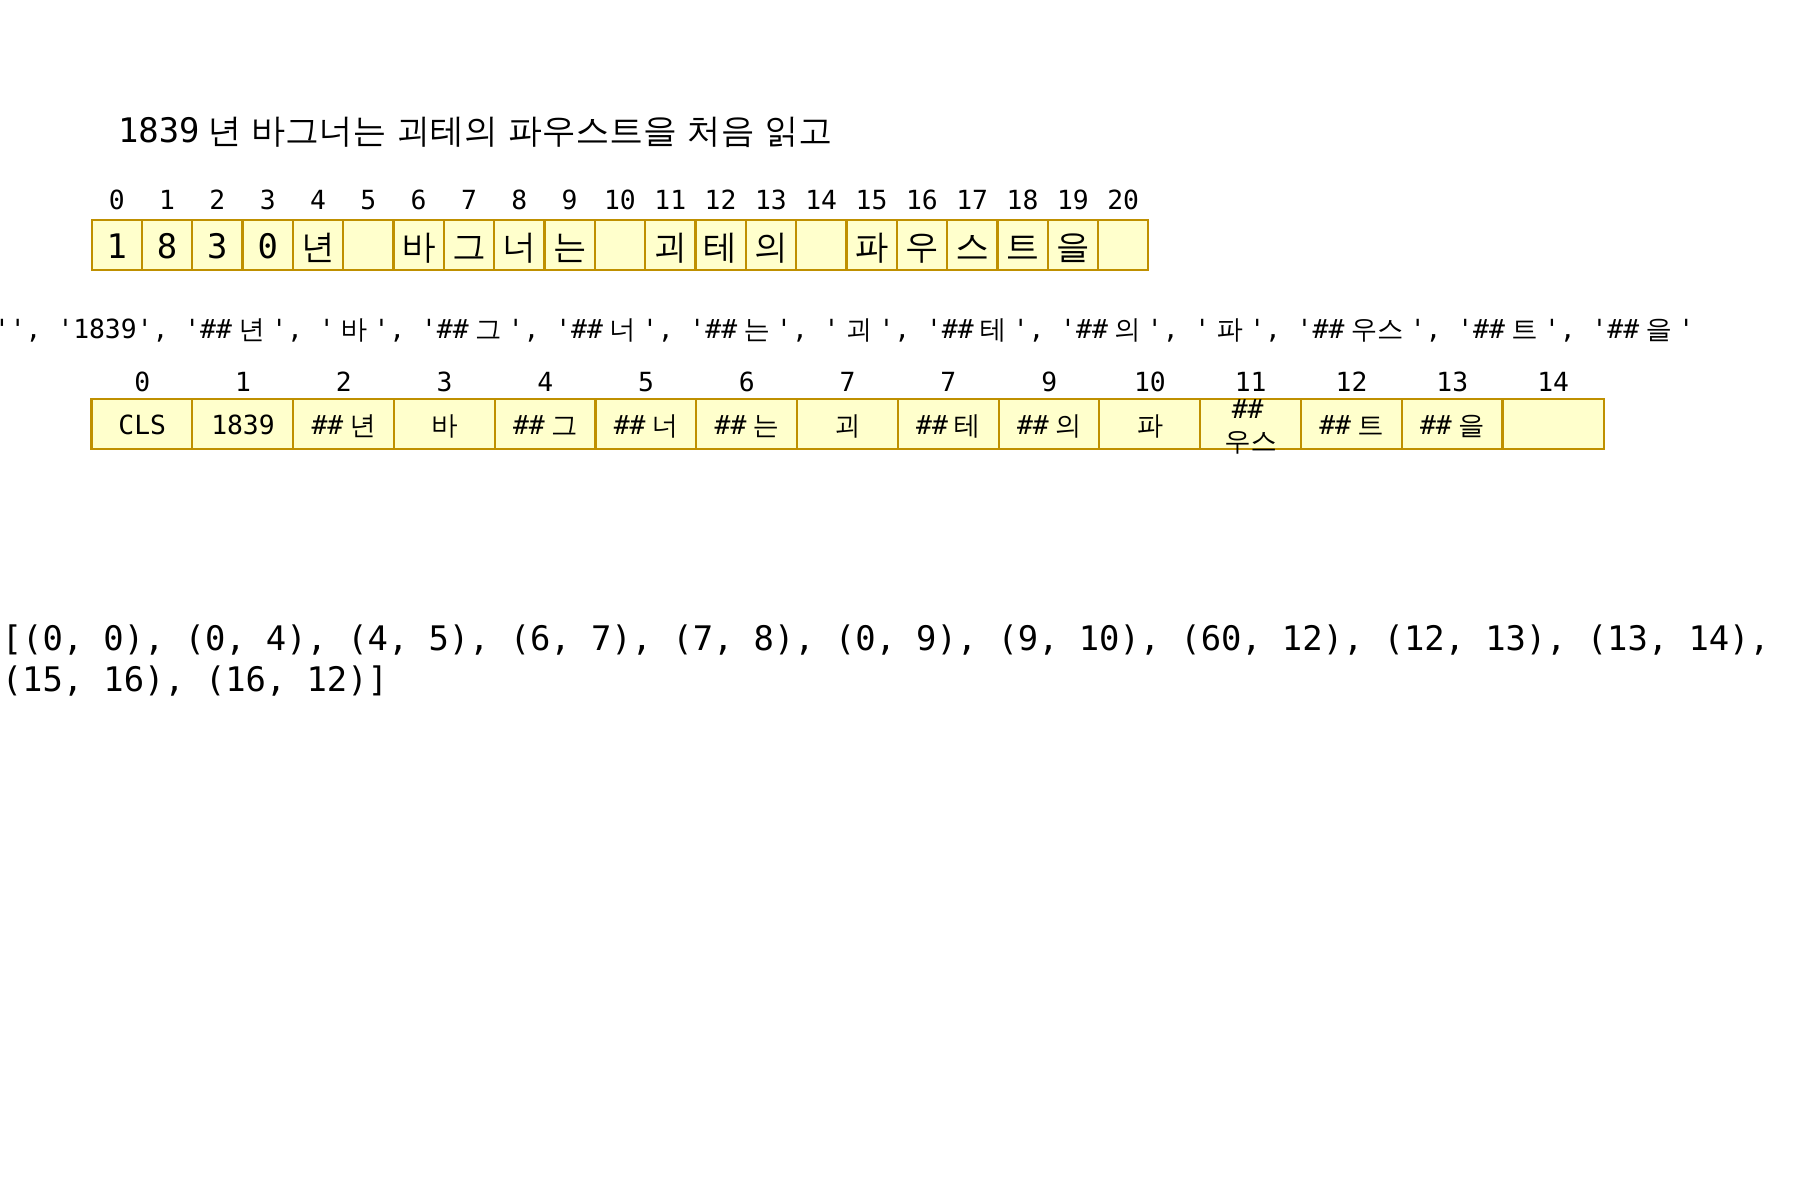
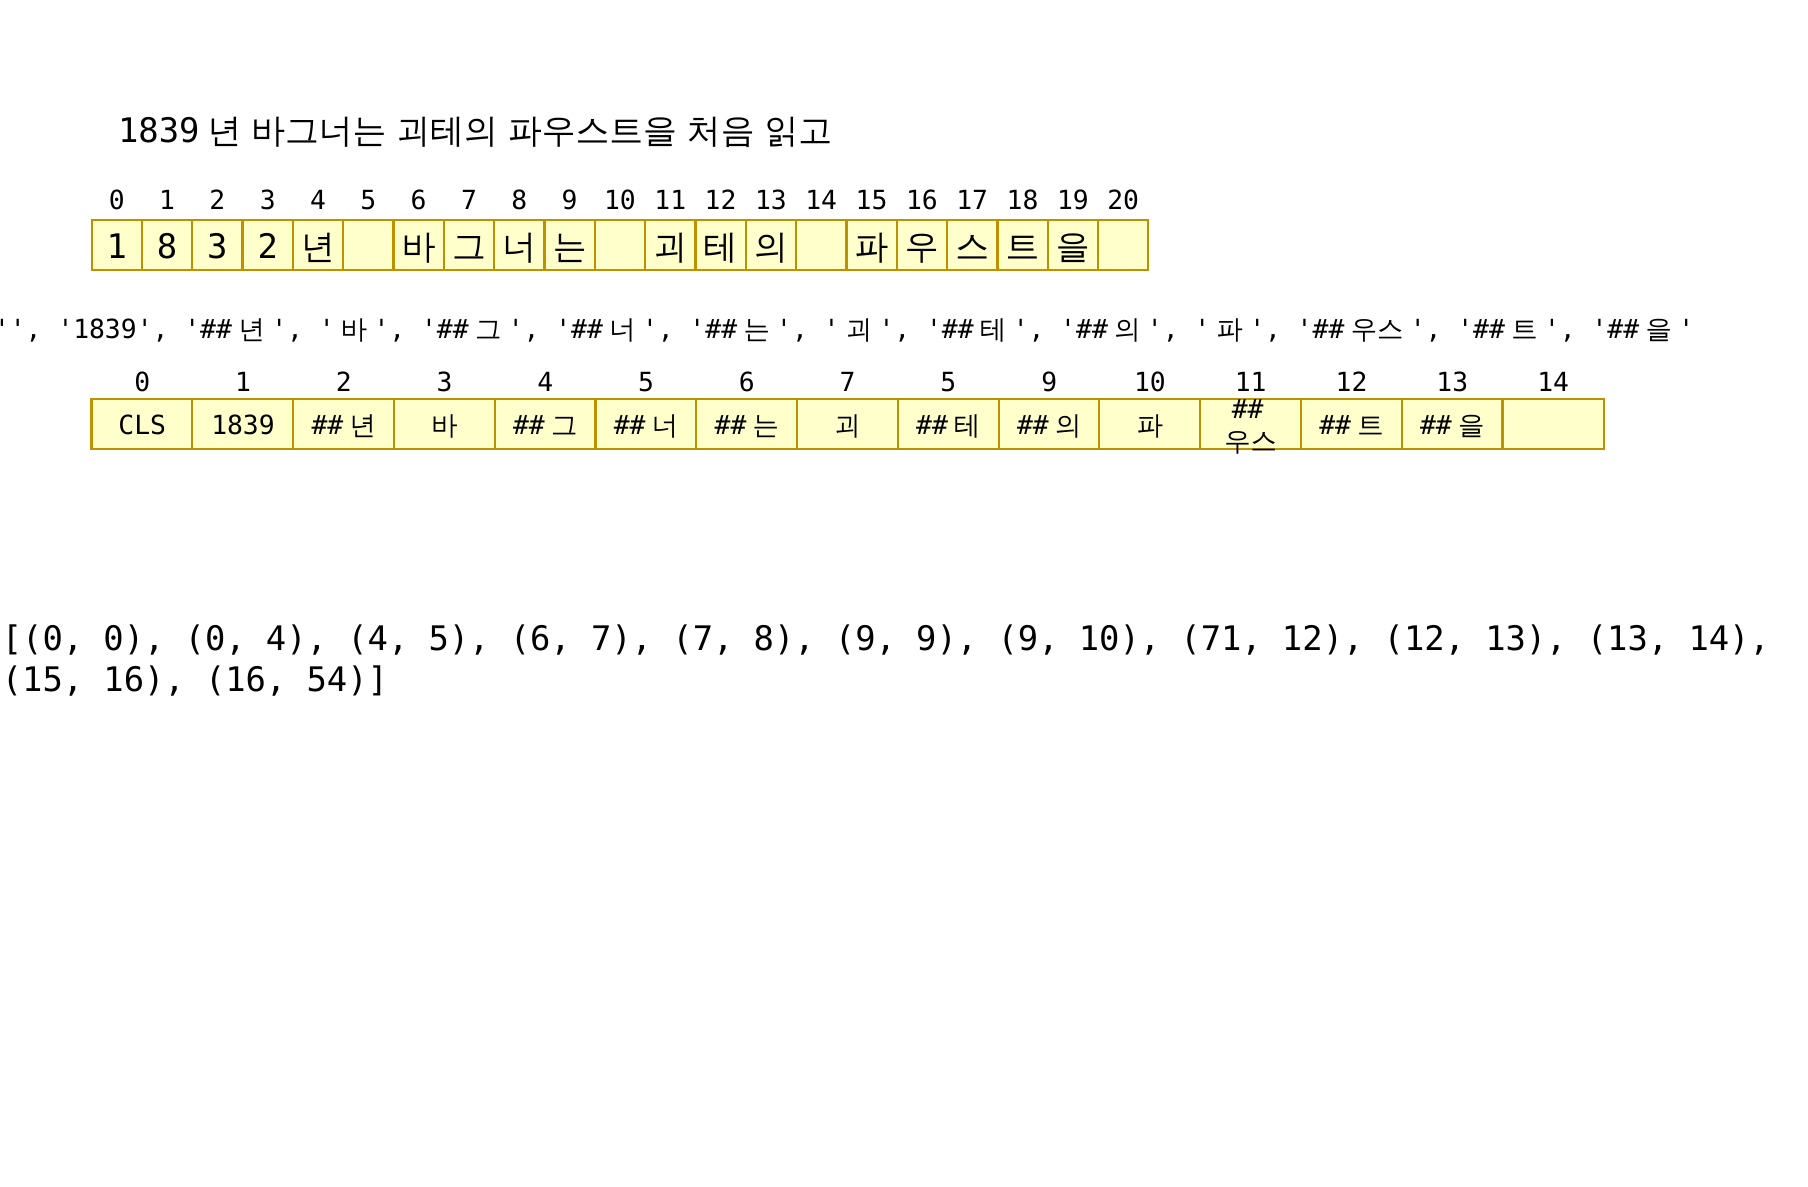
3 0: 0 -> 2 (268, 247)
7: 7 -> 5 (948, 383)
7 7 8 0: 0 -> 9 (865, 640)
60: 60 -> 71 (1221, 640)
16 12: 12 -> 54 (347, 681)
